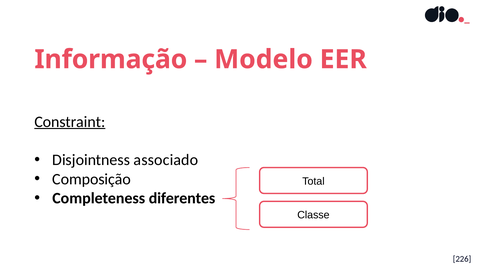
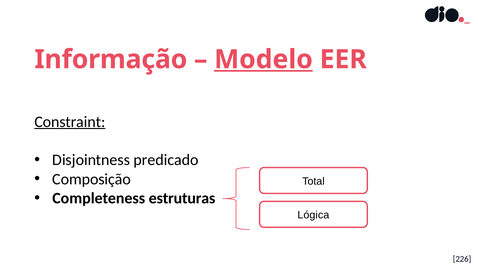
Modelo underline: none -> present (263, 59)
associado: associado -> predicado (166, 160)
diferentes: diferentes -> estruturas (182, 198)
Classe: Classe -> Lógica (313, 215)
